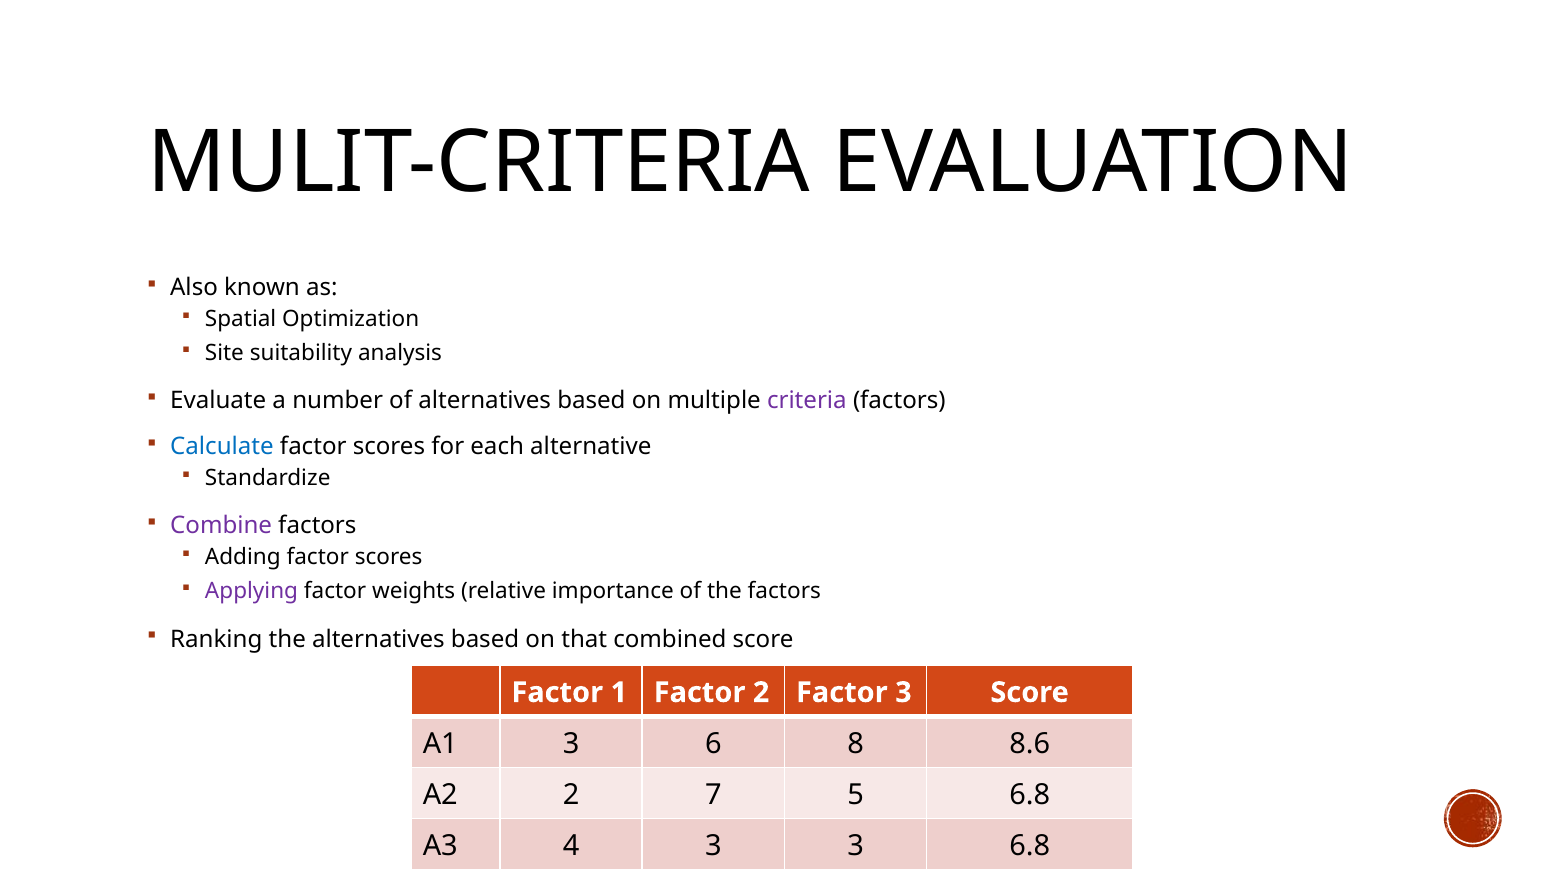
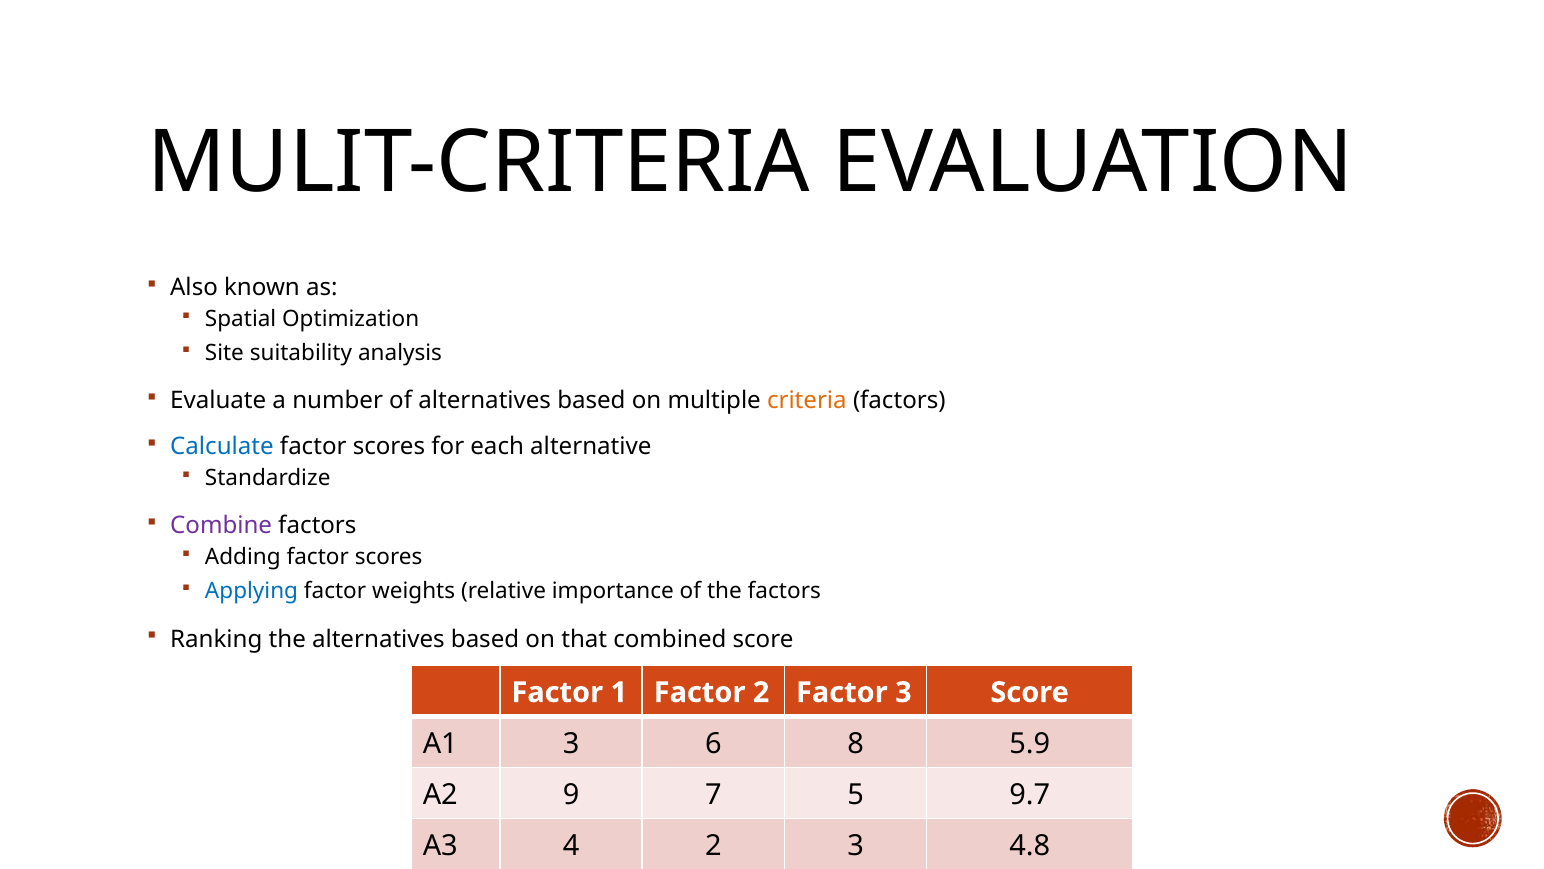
criteria colour: purple -> orange (807, 401)
Applying colour: purple -> blue (252, 591)
8.6: 8.6 -> 5.9 (1030, 743)
A2 2: 2 -> 9 (571, 794)
5 6.8: 6.8 -> 9.7 (1030, 794)
4 3: 3 -> 2 (713, 845)
3 6.8: 6.8 -> 4.8 (1030, 845)
